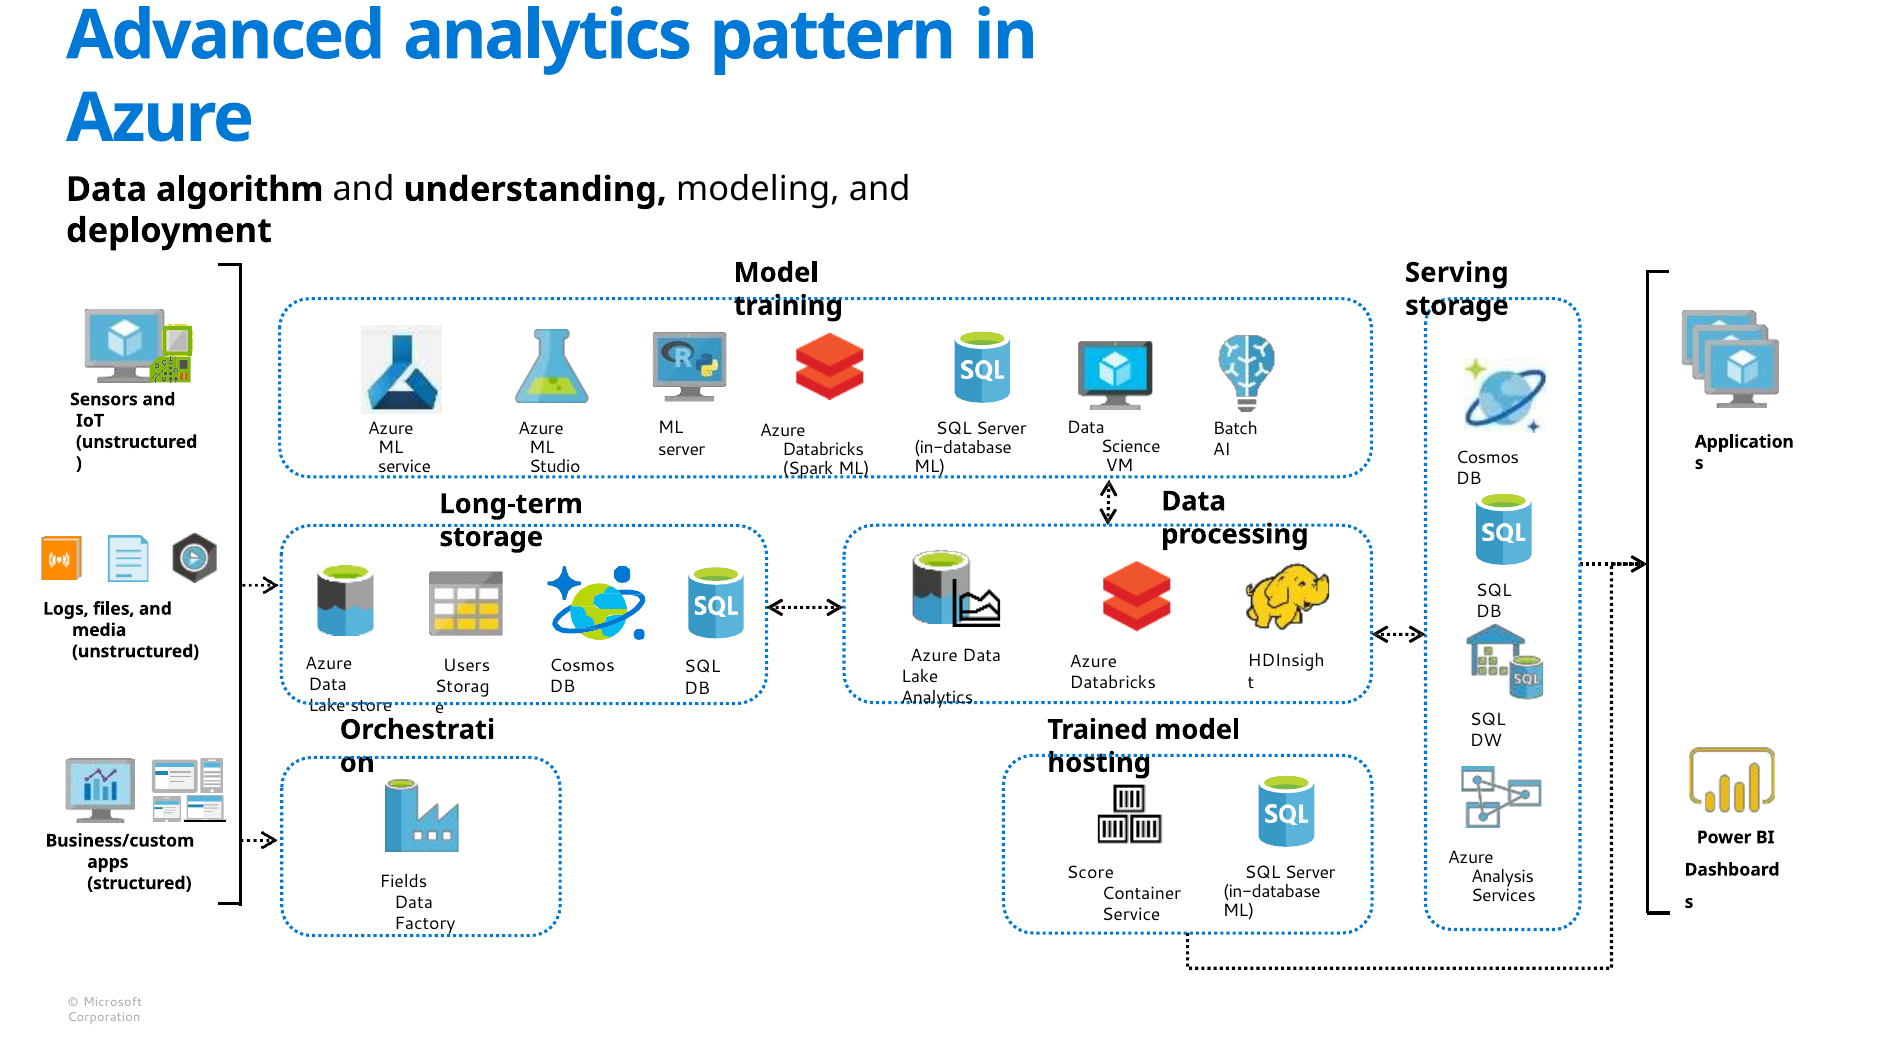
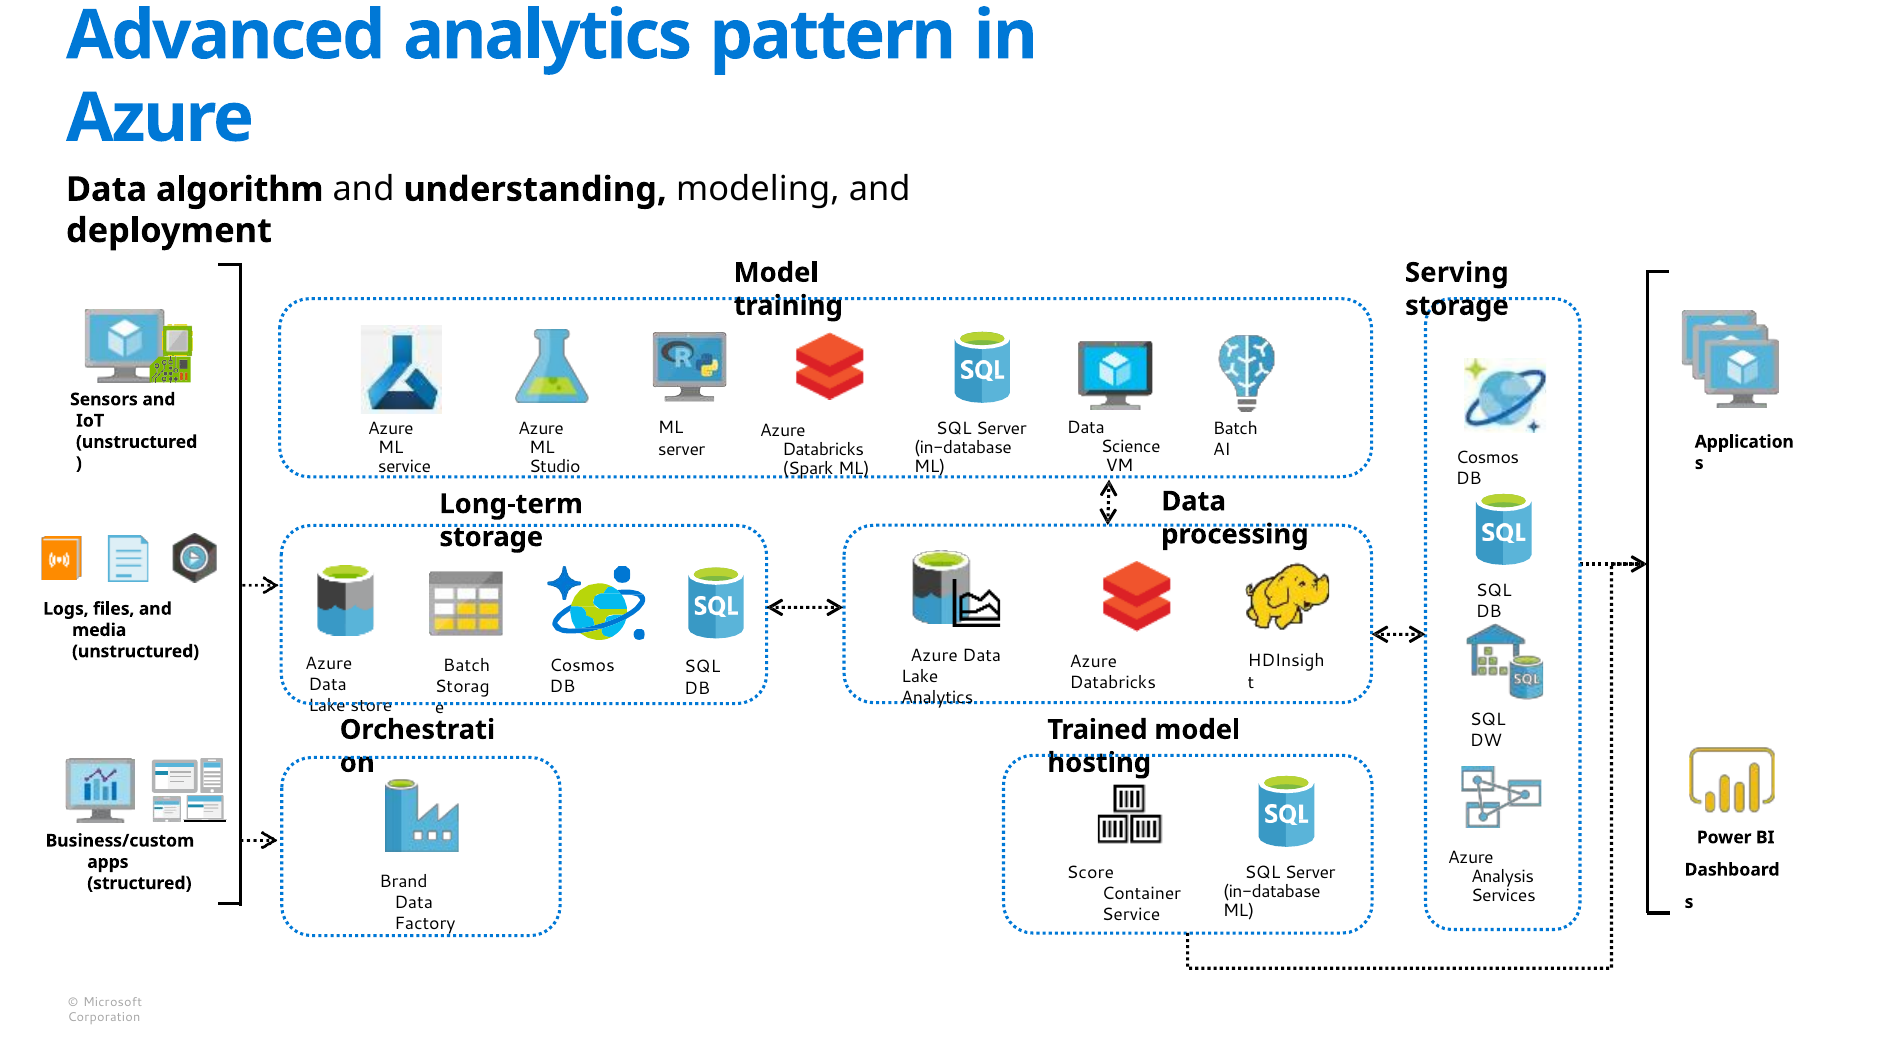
Users: Users -> Batch (467, 665)
Fields: Fields -> Brand (403, 882)
